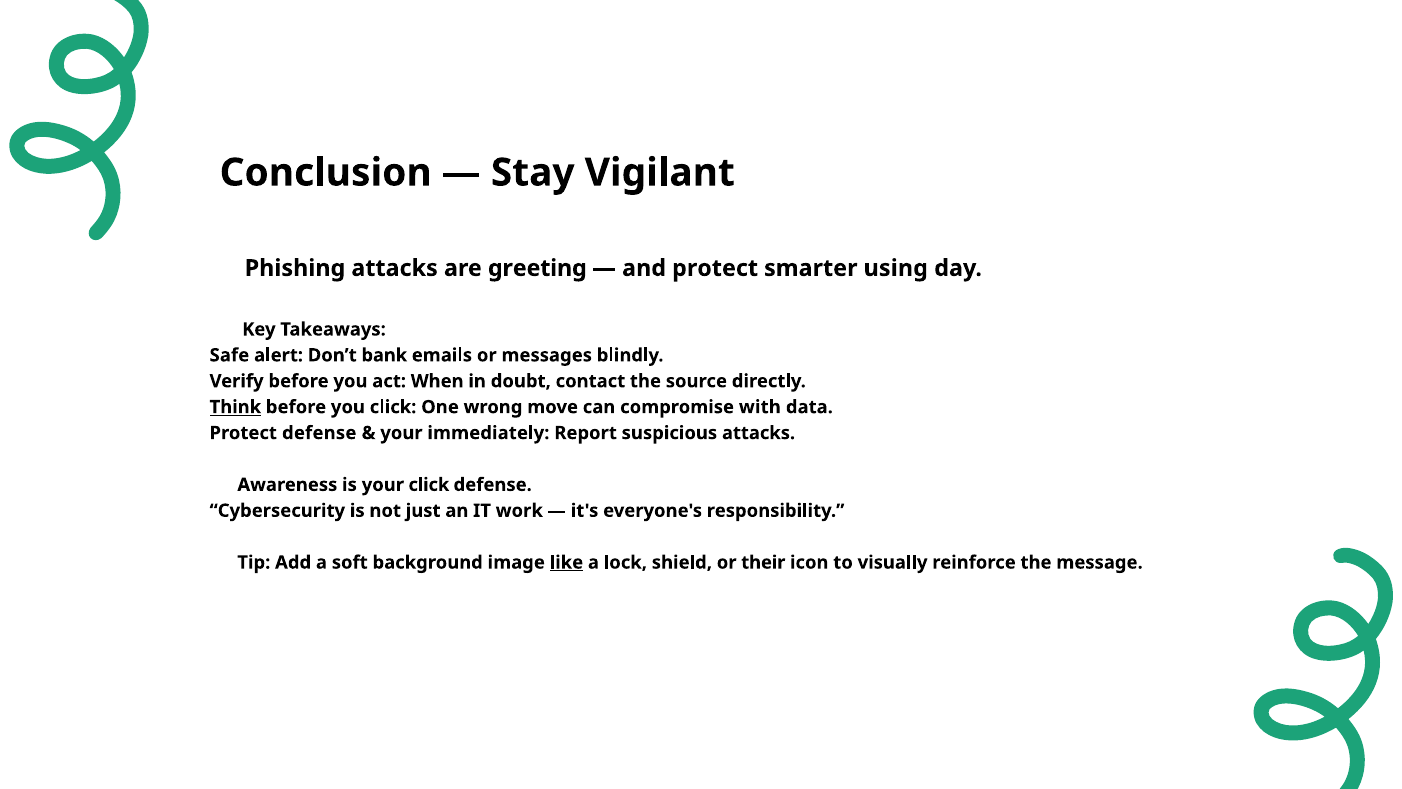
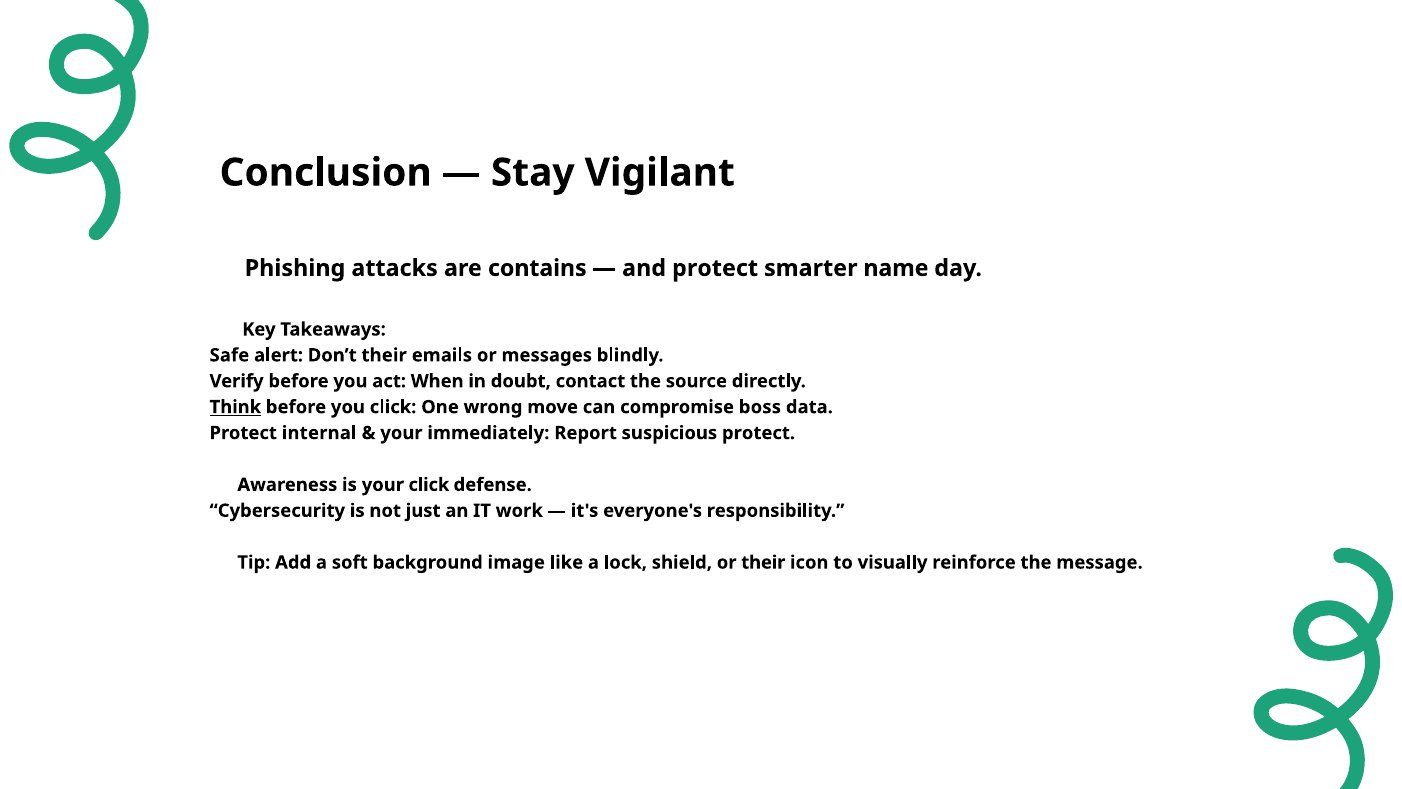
greeting: greeting -> contains (537, 268)
using: using -> name (896, 268)
Don’t bank: bank -> their (384, 355)
with: with -> boss (760, 407)
Protect defense: defense -> internal (319, 433)
suspicious attacks: attacks -> protect (759, 433)
like underline: present -> none (566, 562)
